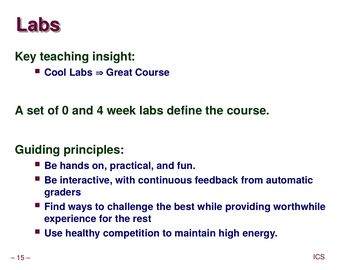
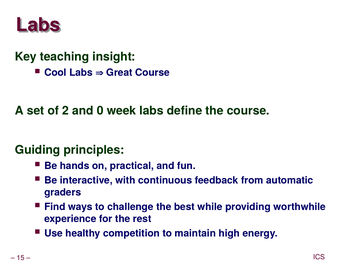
0: 0 -> 2 (66, 111)
4: 4 -> 0 (100, 111)
